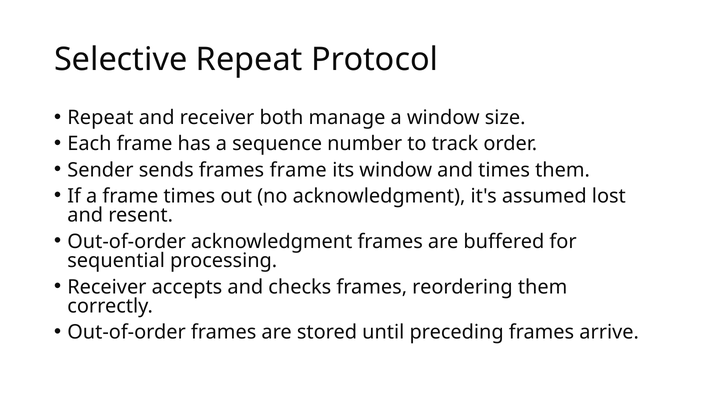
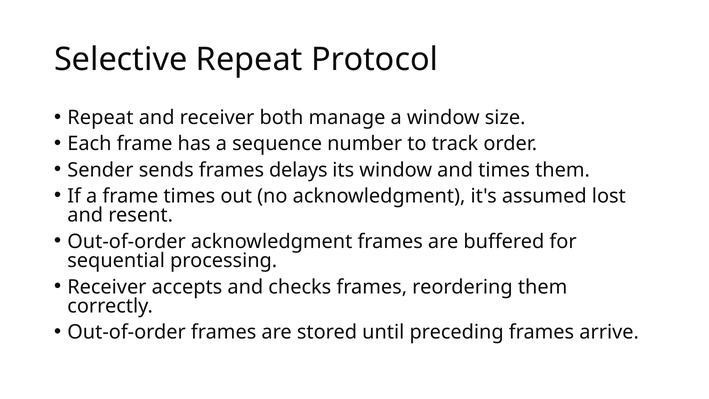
frames frame: frame -> delays (298, 170)
